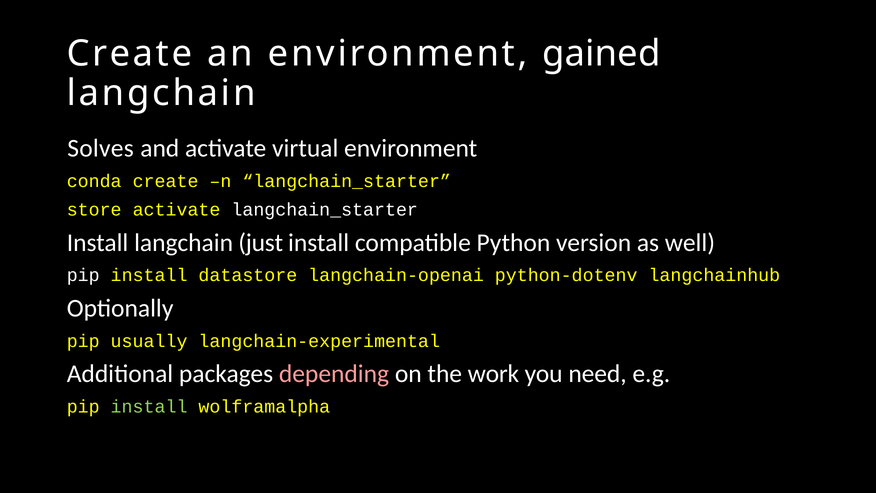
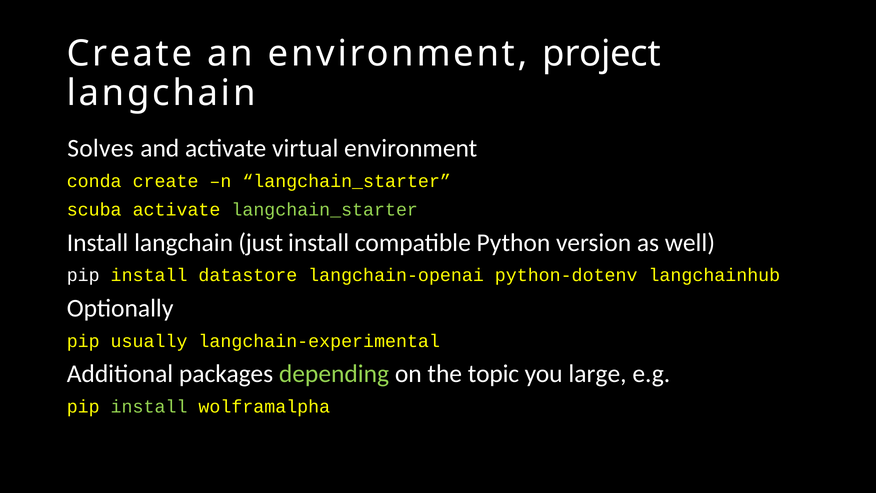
gained: gained -> project (602, 54)
store: store -> scuba (94, 210)
langchain_starter colour: white -> light green (325, 210)
depending colour: pink -> light green (334, 374)
work: work -> topic (493, 374)
need: need -> large (597, 374)
